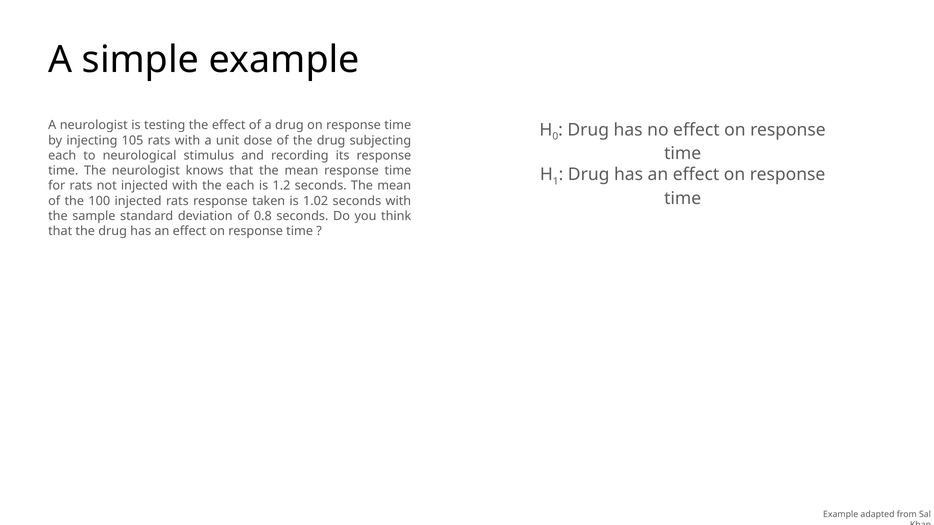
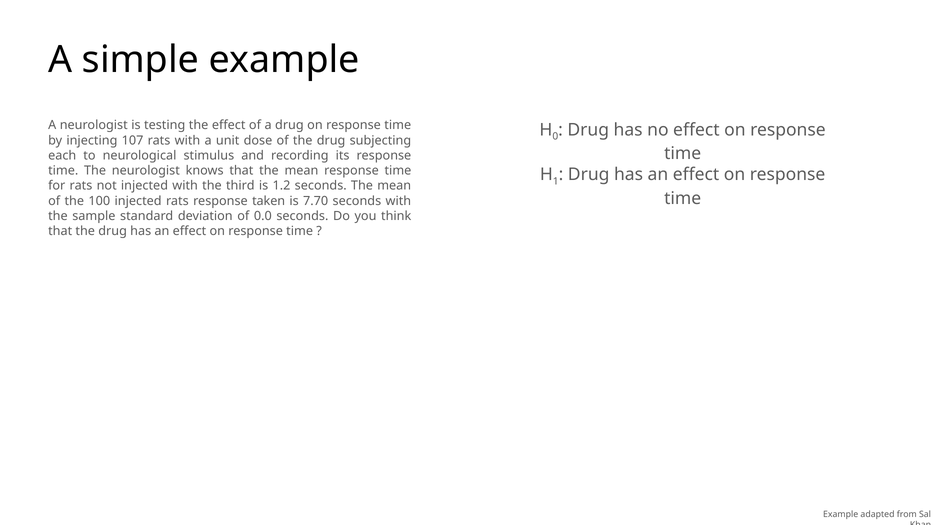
105: 105 -> 107 (133, 140)
the each: each -> third (240, 186)
1.02: 1.02 -> 7.70 (316, 201)
0.8: 0.8 -> 0.0 (263, 216)
